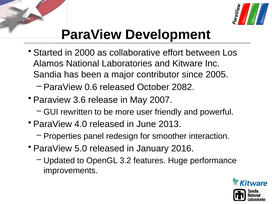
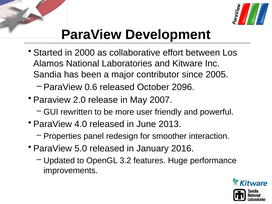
2082: 2082 -> 2096 (183, 87)
3.6: 3.6 -> 2.0 (79, 100)
